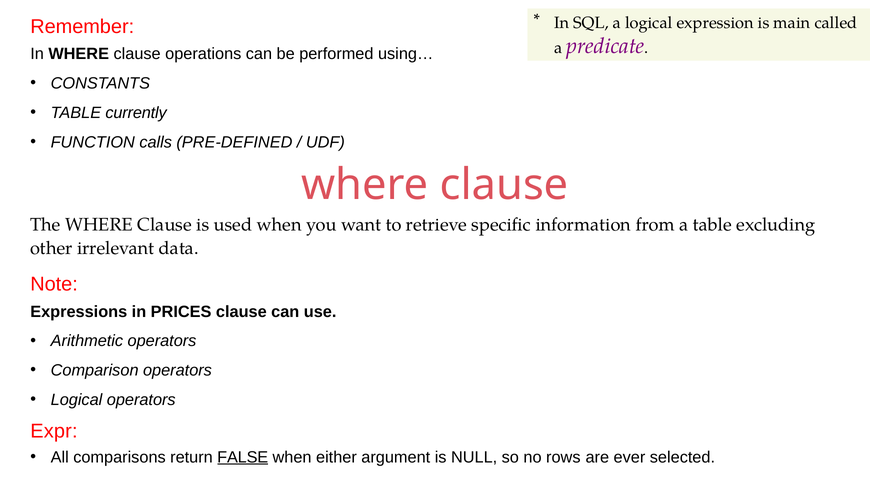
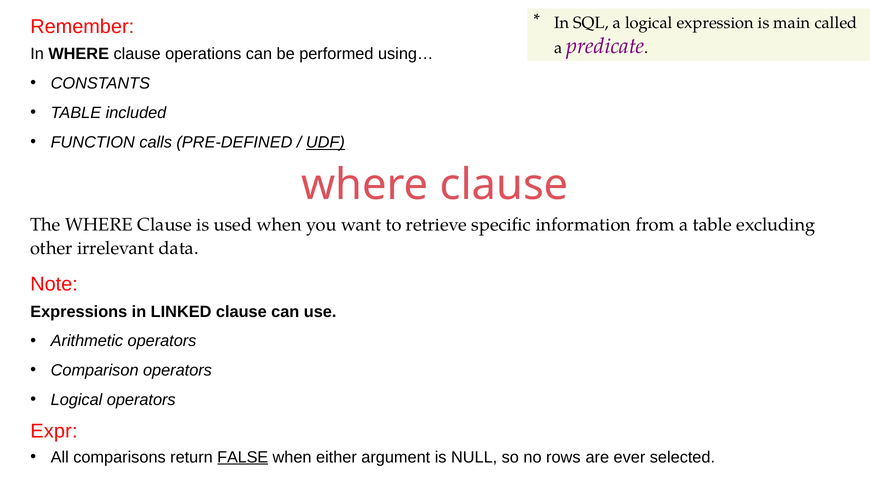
currently: currently -> included (136, 113)
UDF underline: none -> present (325, 142)
PRICES: PRICES -> LINKED (181, 311)
